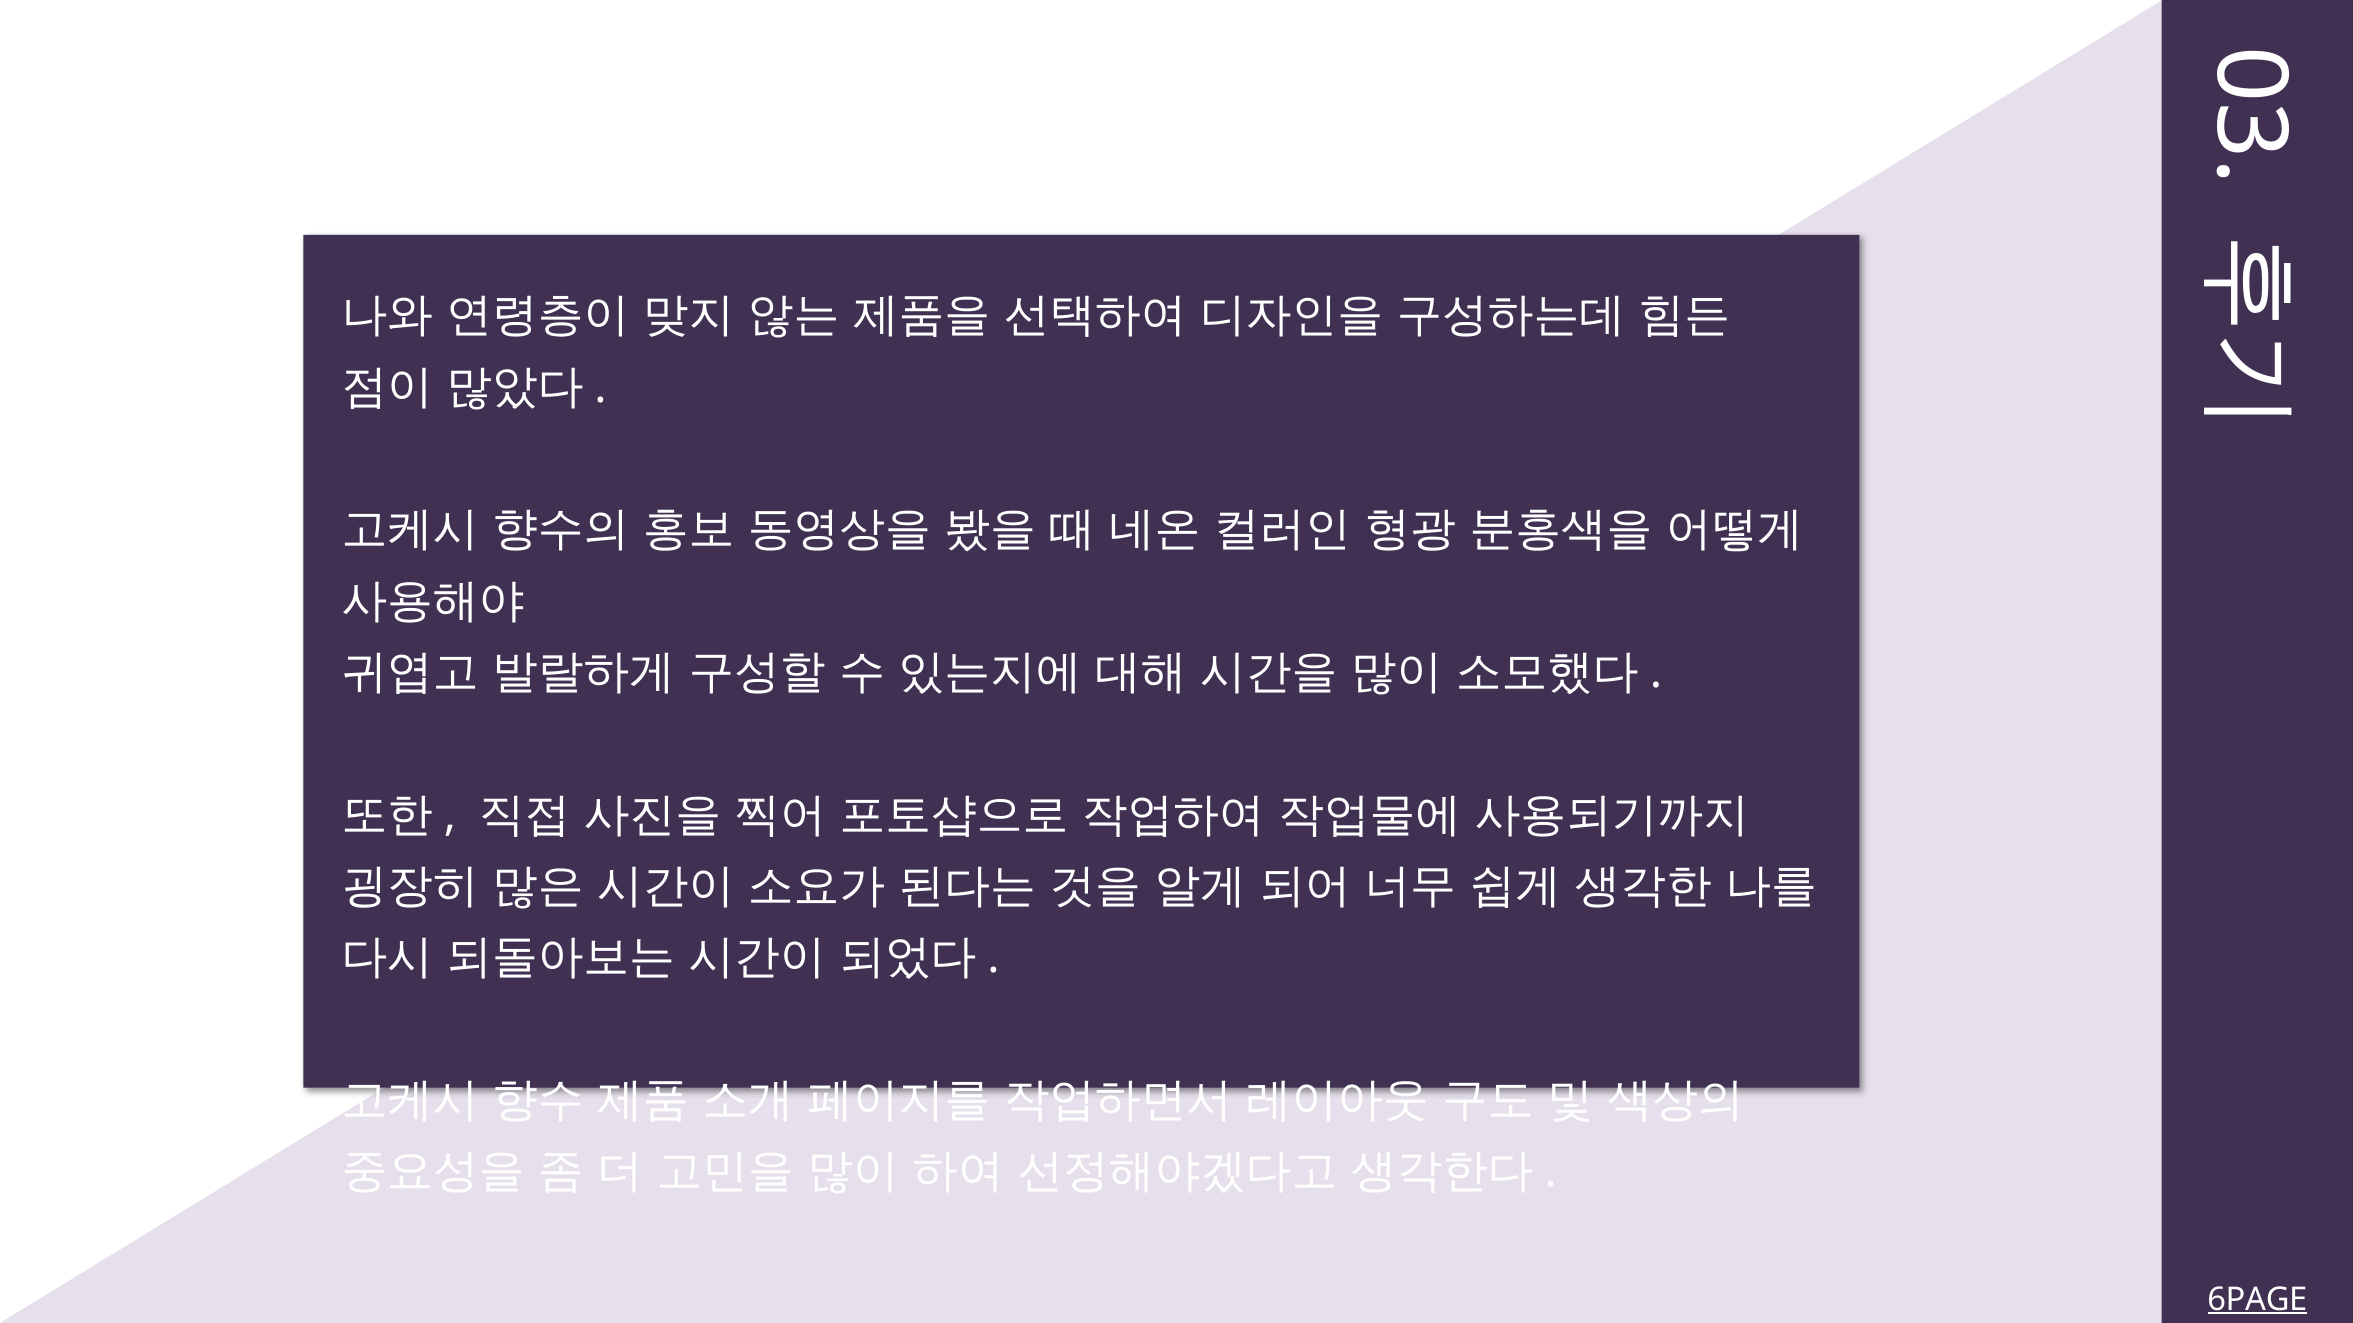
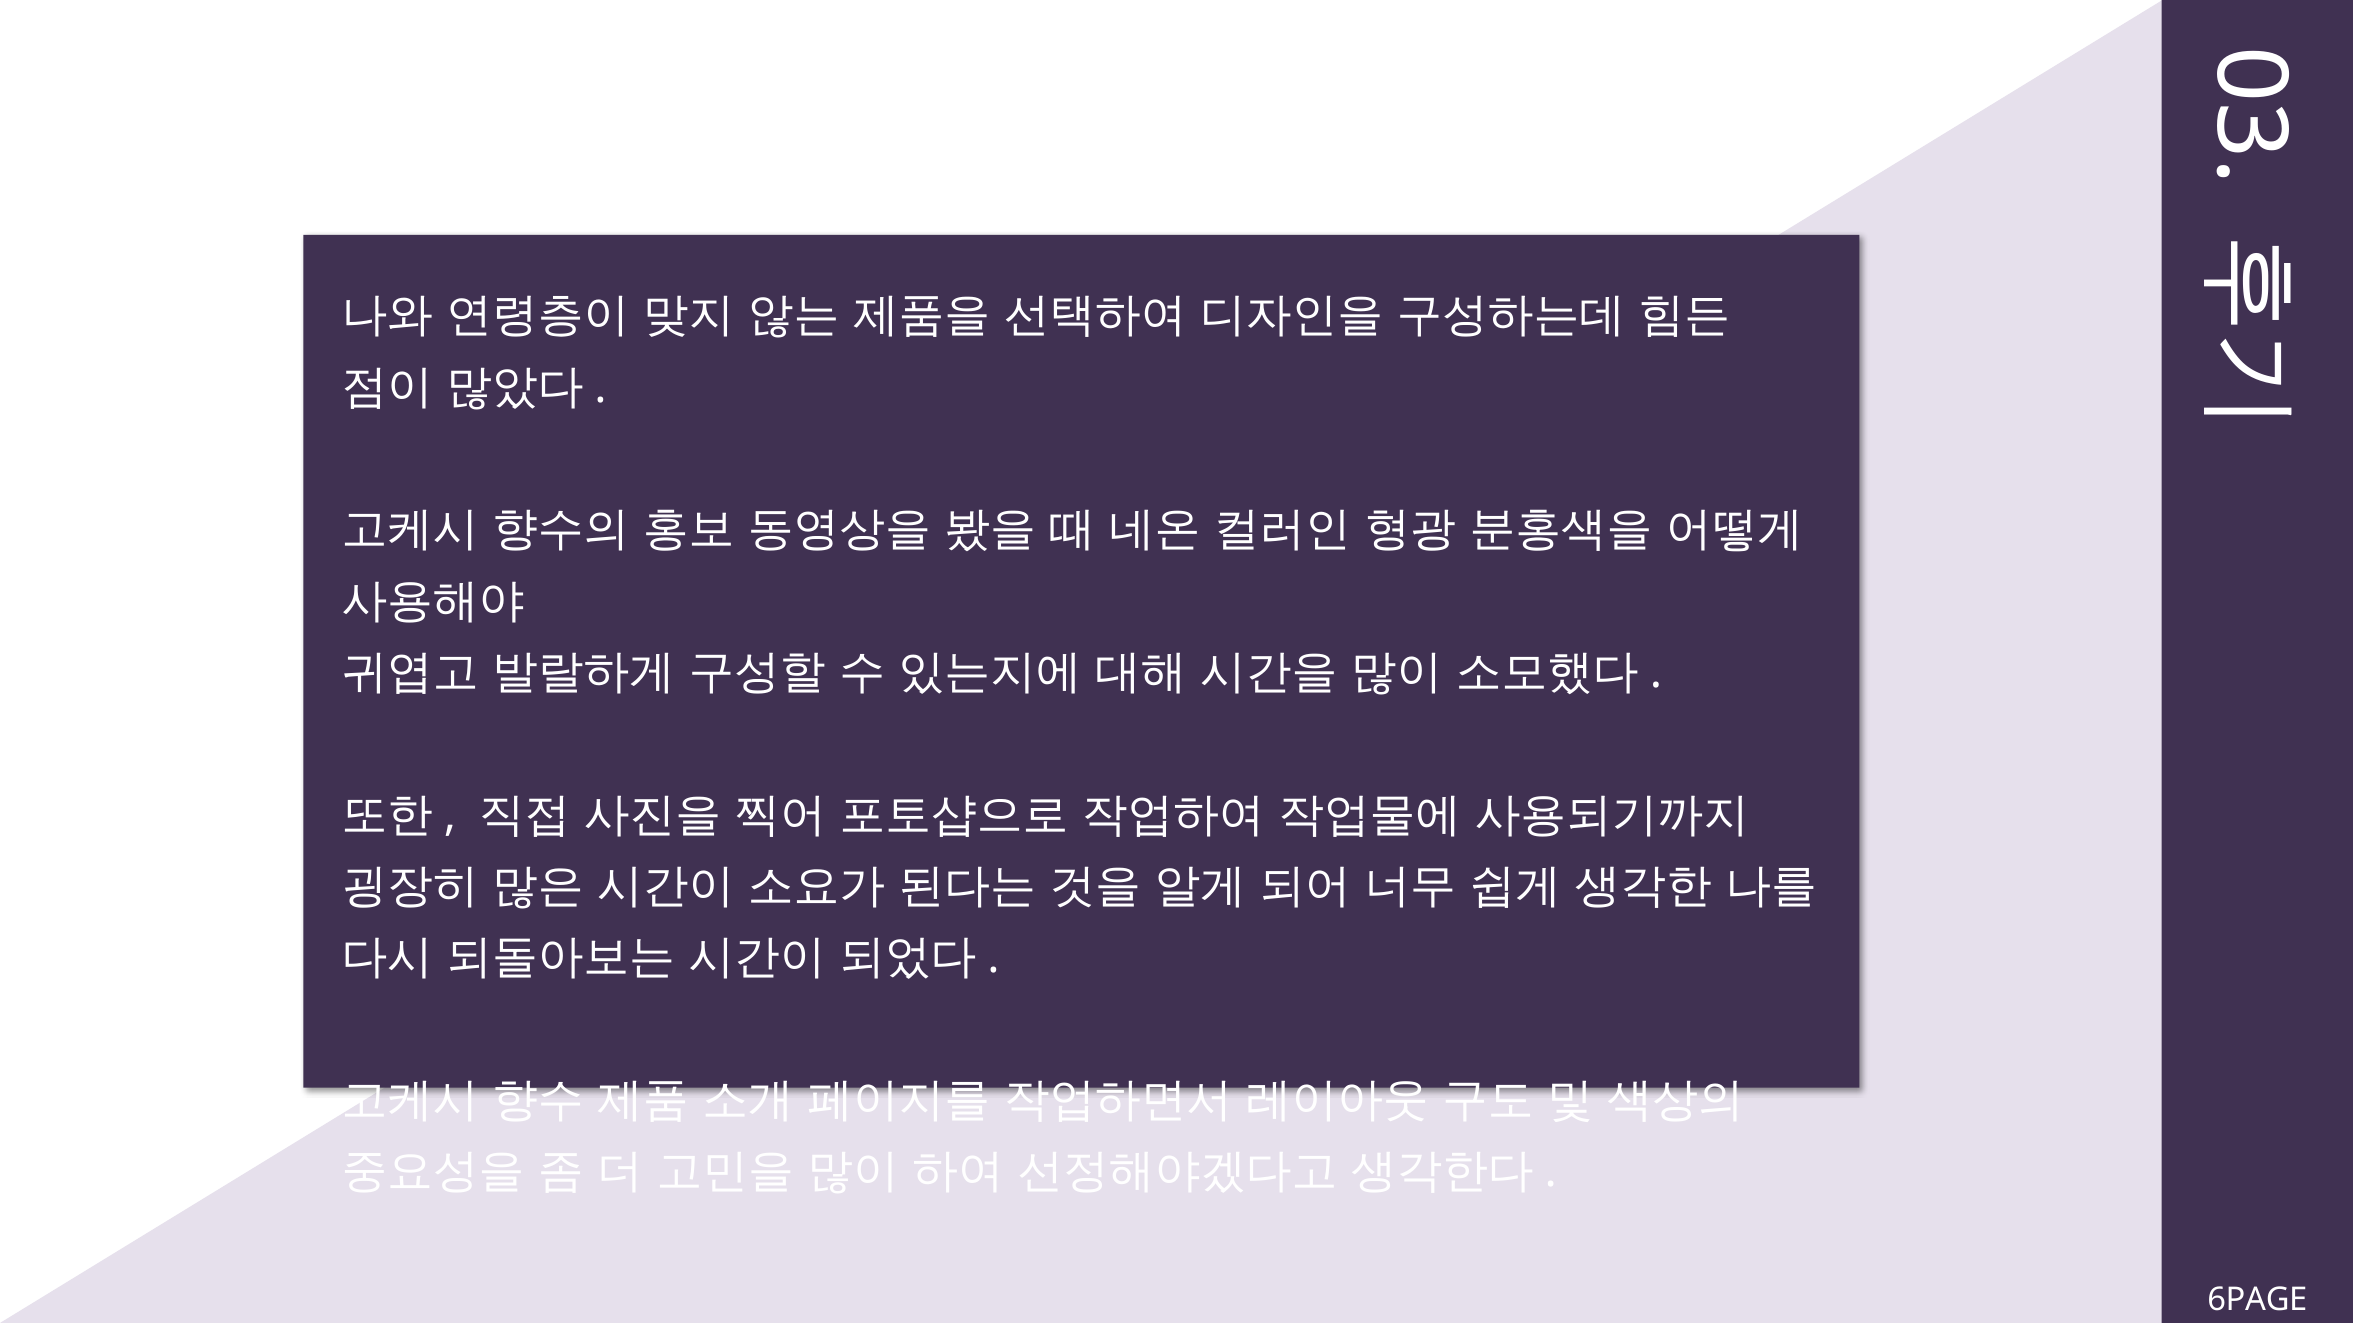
6PAGE underline: present -> none (2257, 1300)
